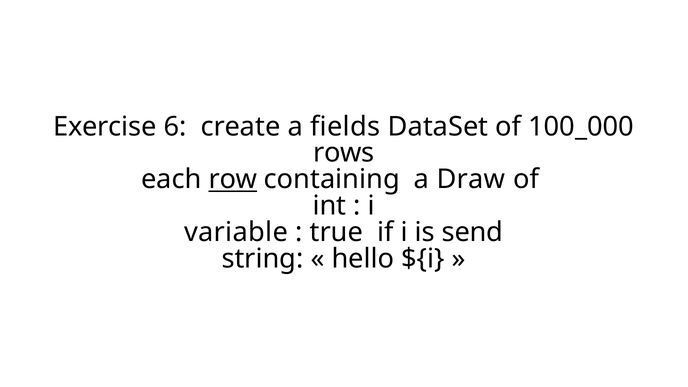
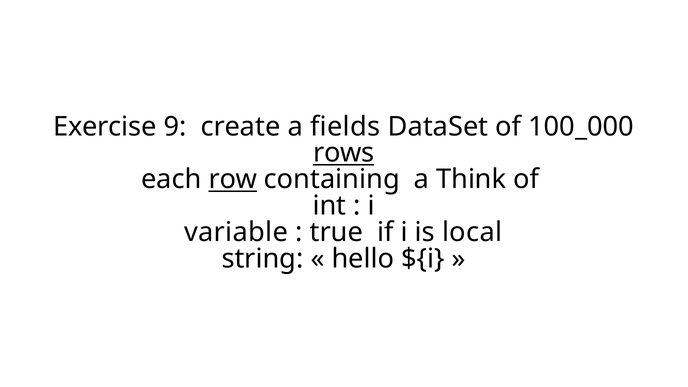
6: 6 -> 9 (175, 127)
rows underline: none -> present (344, 153)
Draw: Draw -> Think (471, 179)
send: send -> local (472, 232)
